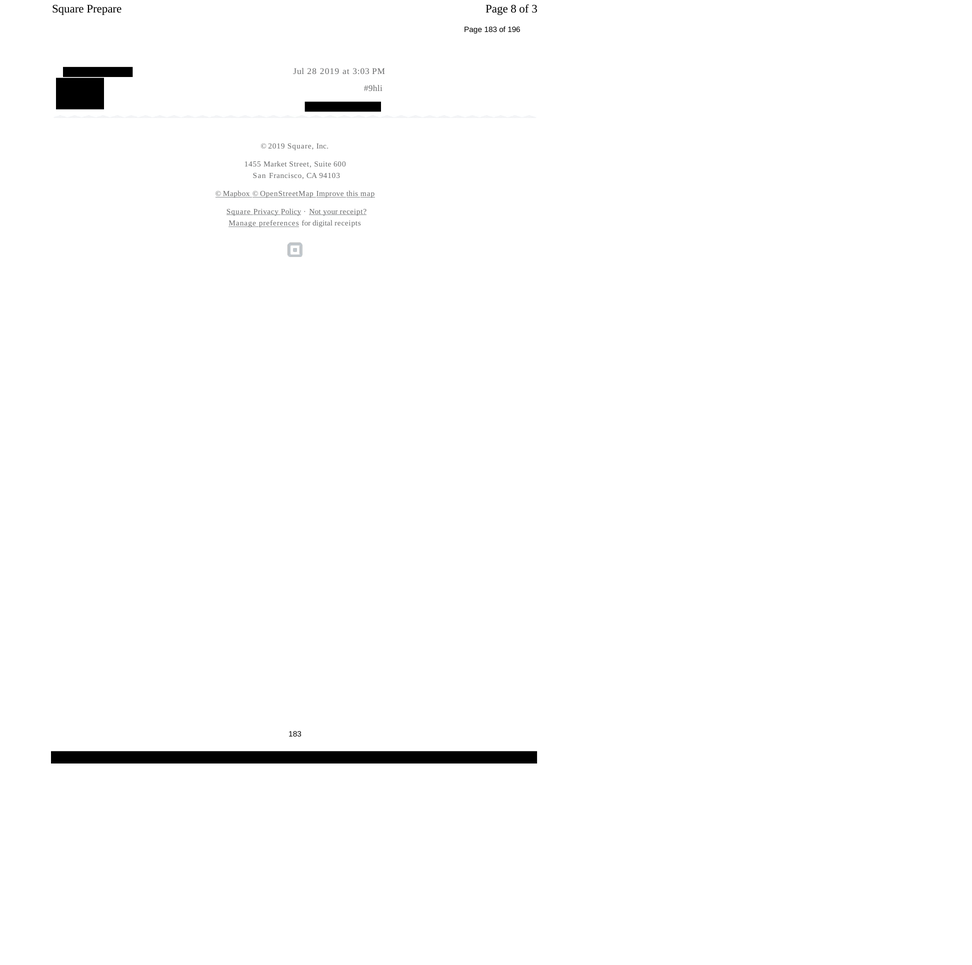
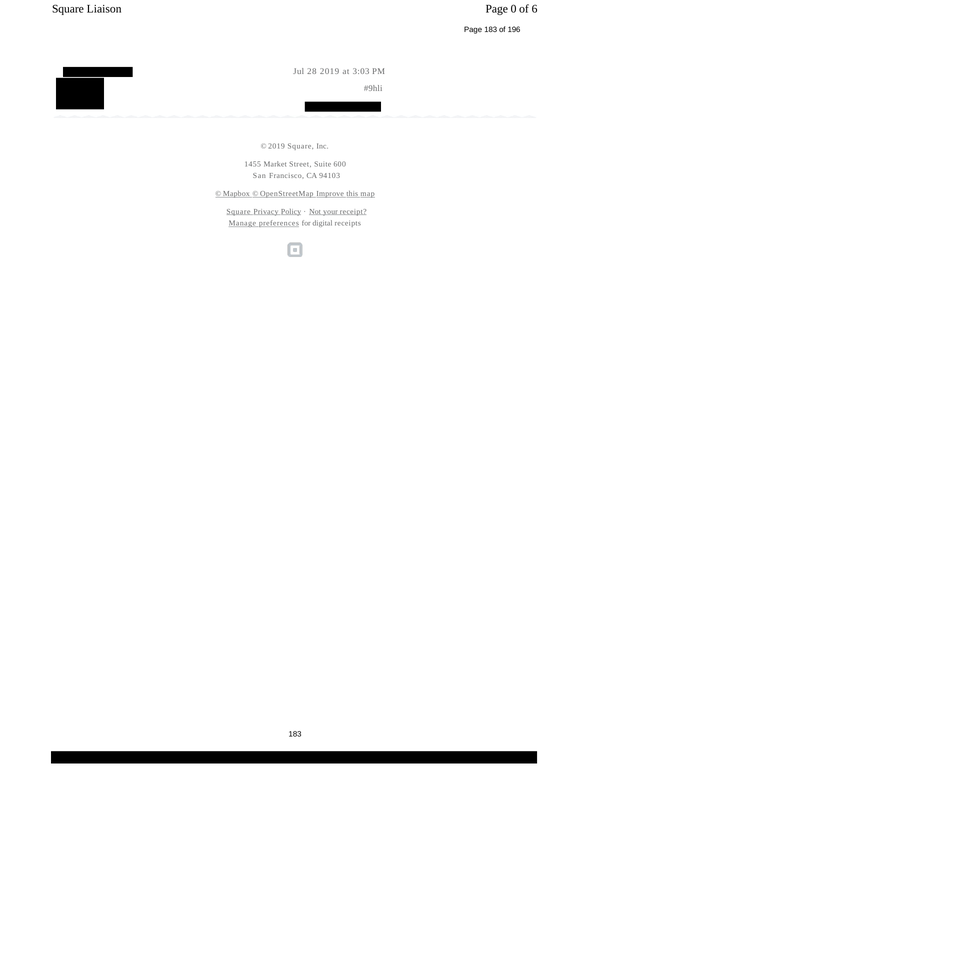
Prepare: Prepare -> Liaison (104, 9)
8: 8 -> 0 (514, 9)
3: 3 -> 6 (535, 9)
